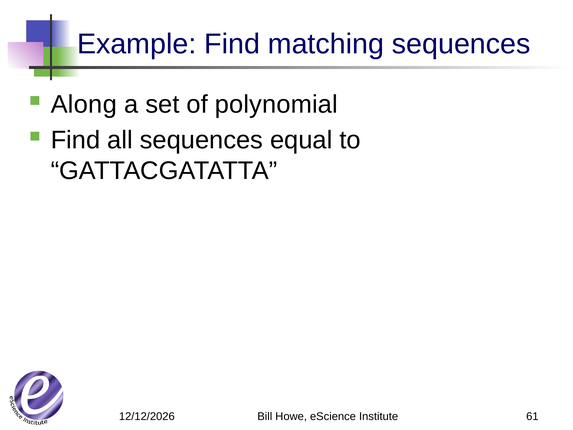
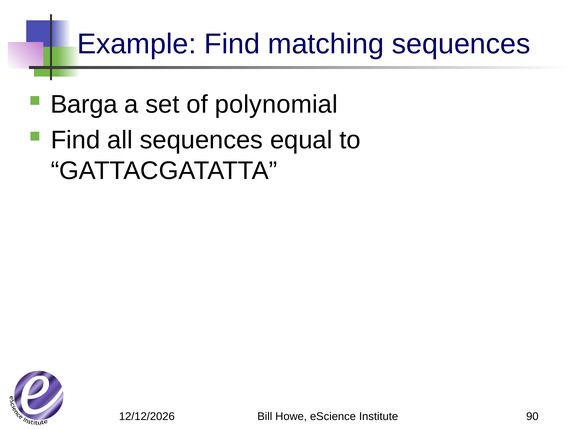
Along: Along -> Barga (84, 104)
61: 61 -> 90 (532, 416)
